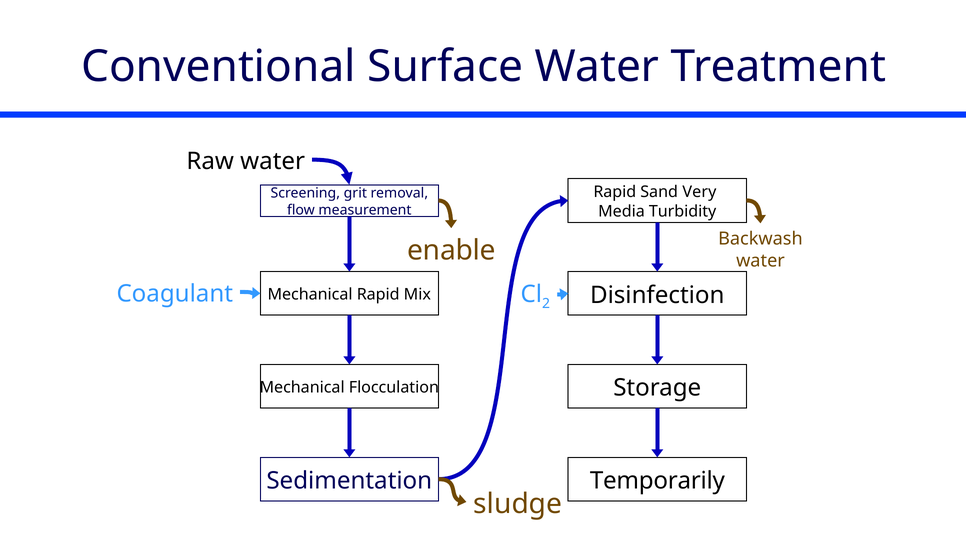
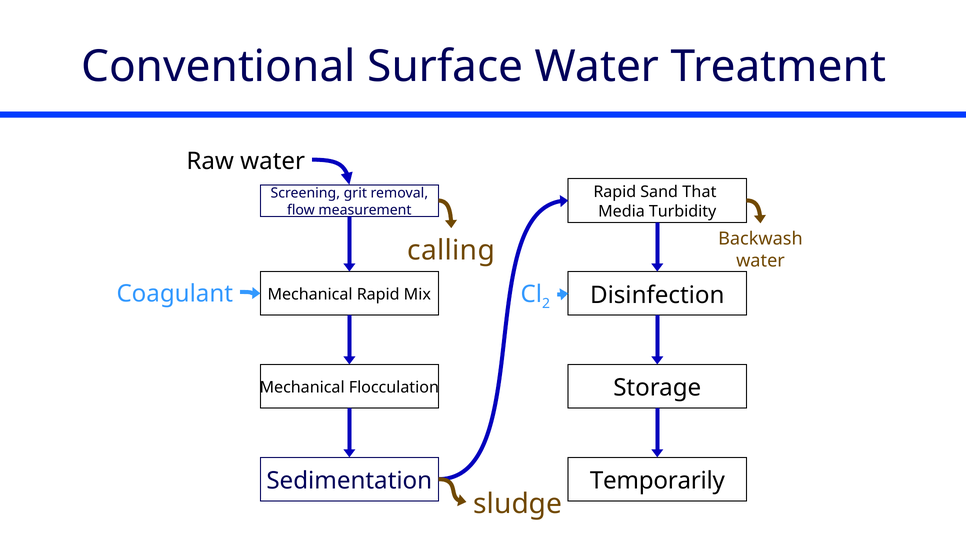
Very: Very -> That (699, 192)
enable: enable -> calling (451, 251)
